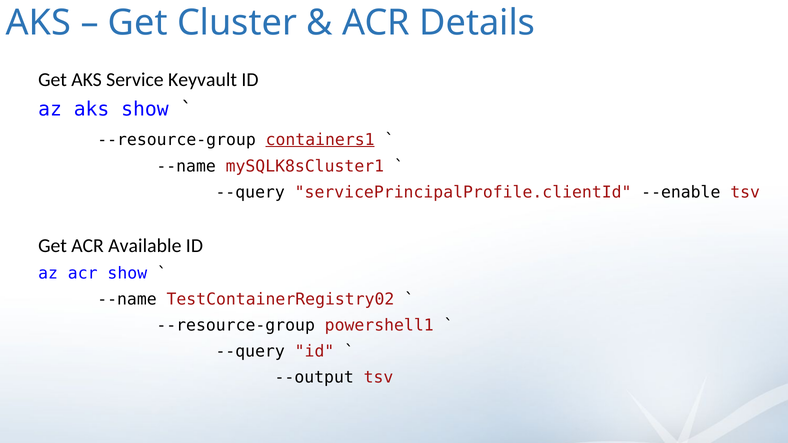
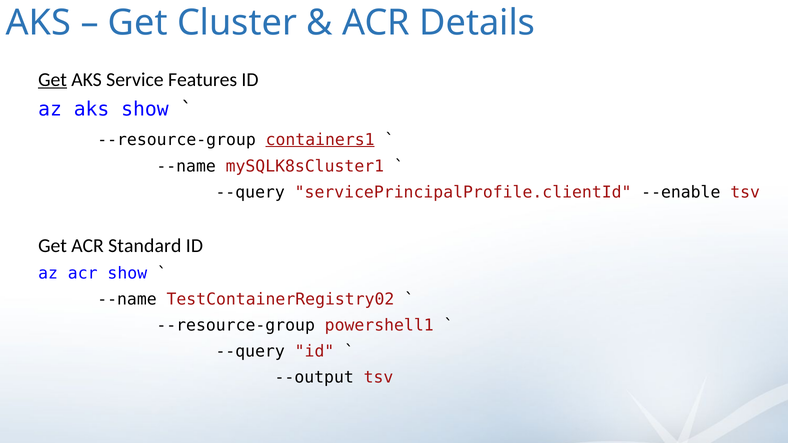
Get underline: none -> present (53, 80)
Keyvault: Keyvault -> Features (203, 80)
Available: Available -> Standard (145, 246)
